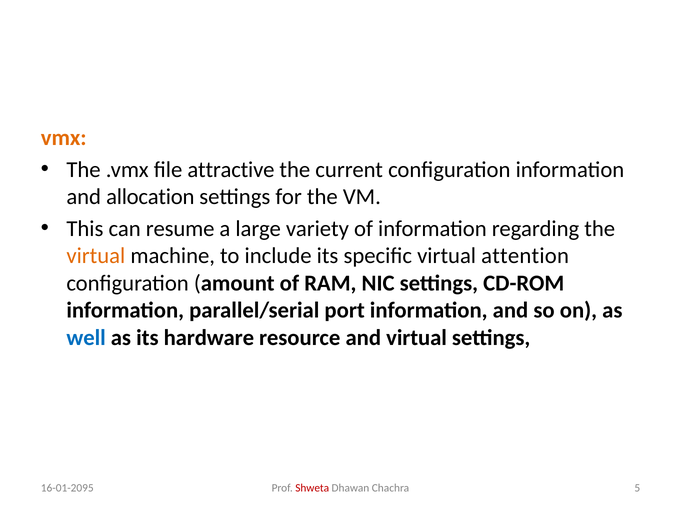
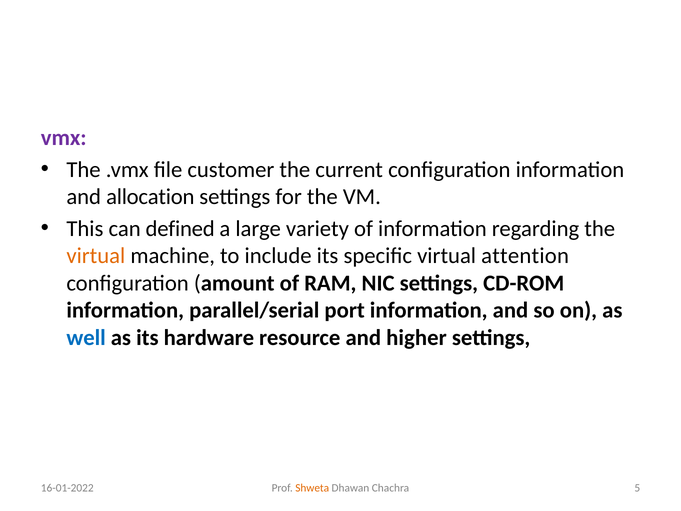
vmx colour: orange -> purple (64, 138)
attractive: attractive -> customer (231, 170)
resume: resume -> defined (180, 229)
and virtual: virtual -> higher (416, 338)
16-01-2095: 16-01-2095 -> 16-01-2022 (67, 488)
Shweta colour: red -> orange (312, 488)
